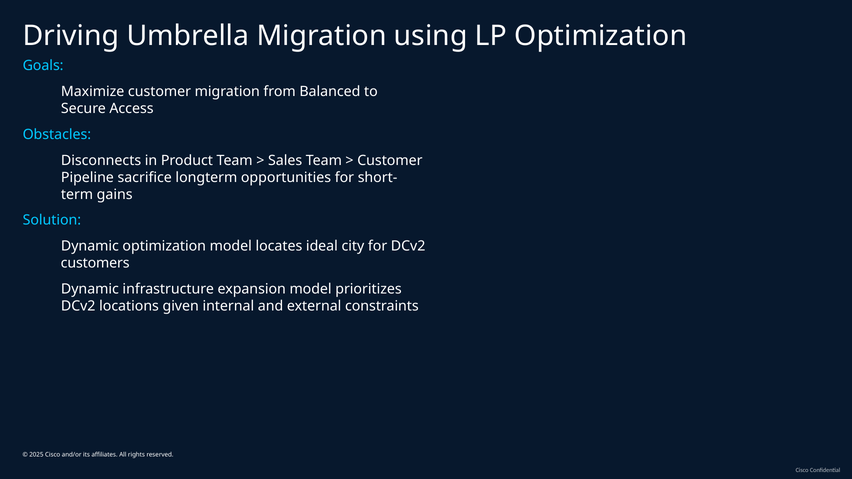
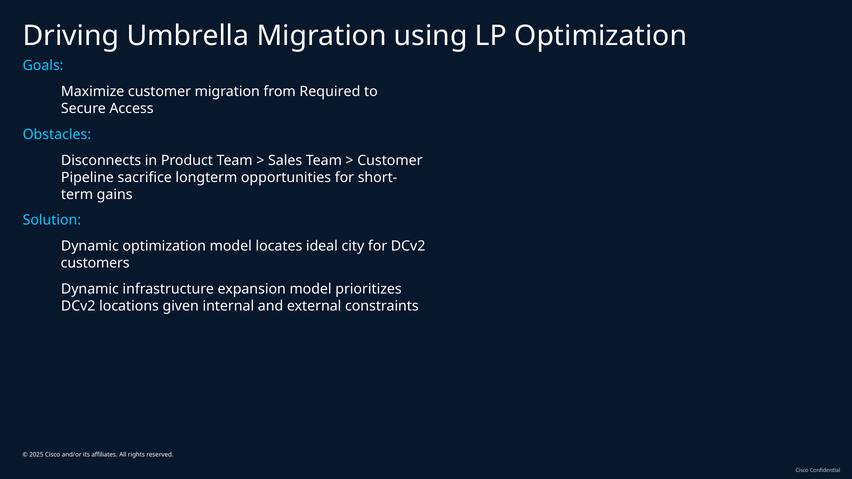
Balanced: Balanced -> Required (330, 92)
